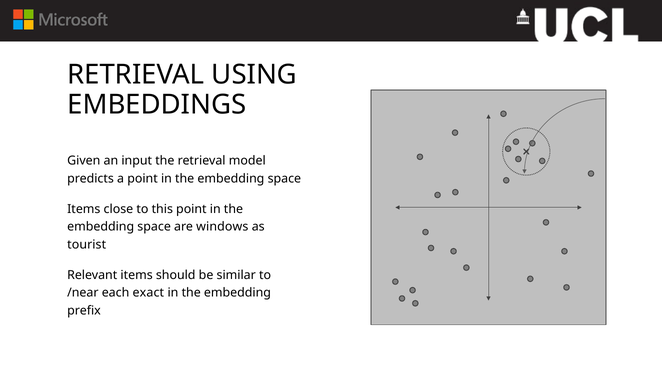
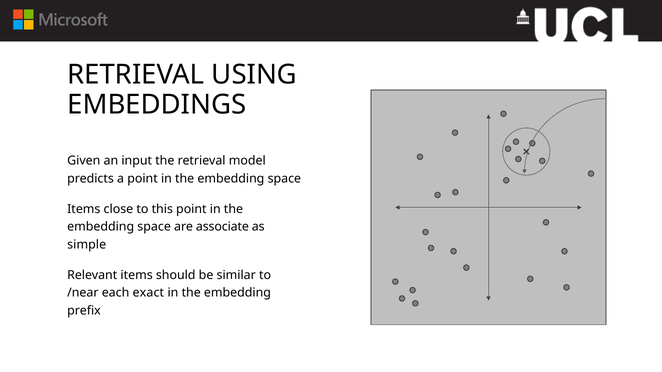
windows: windows -> associate (222, 227)
tourist: tourist -> simple (87, 245)
